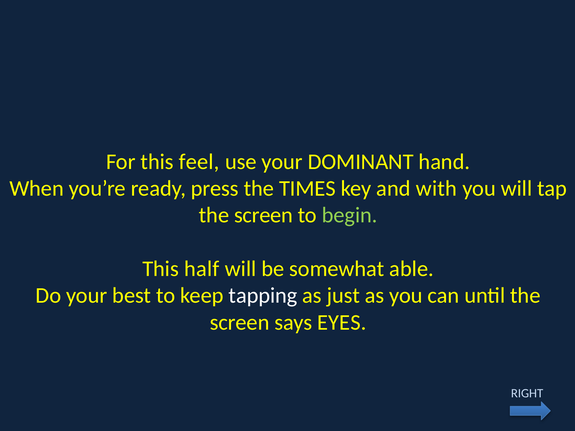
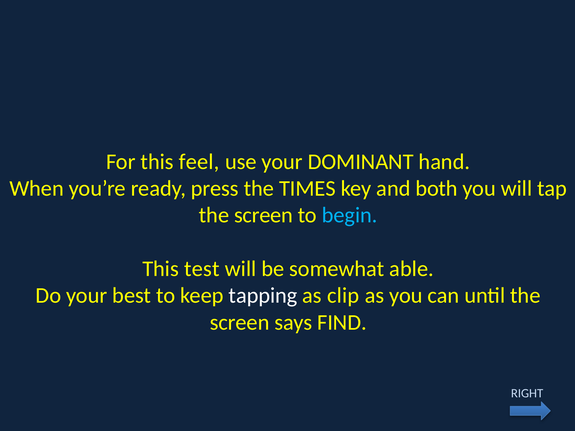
with: with -> both (437, 189)
begin colour: light green -> light blue (350, 215)
half: half -> test (202, 269)
just: just -> clip (343, 296)
EYES: EYES -> FIND (342, 322)
